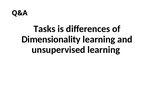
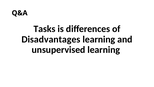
Dimensionality: Dimensionality -> Disadvantages (51, 39)
